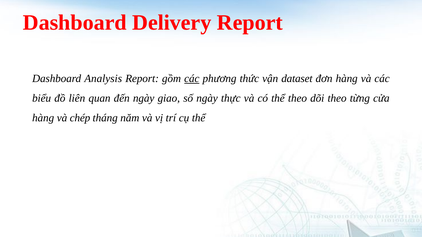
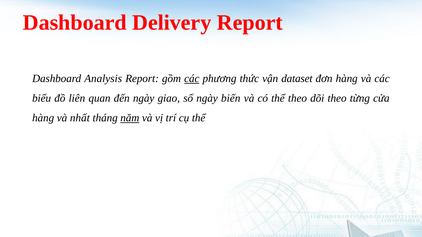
thực: thực -> biến (231, 98)
chép: chép -> nhất (80, 118)
năm underline: none -> present (130, 118)
